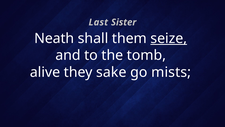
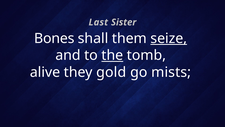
Neath: Neath -> Bones (54, 38)
the underline: none -> present (112, 55)
sake: sake -> gold (111, 72)
